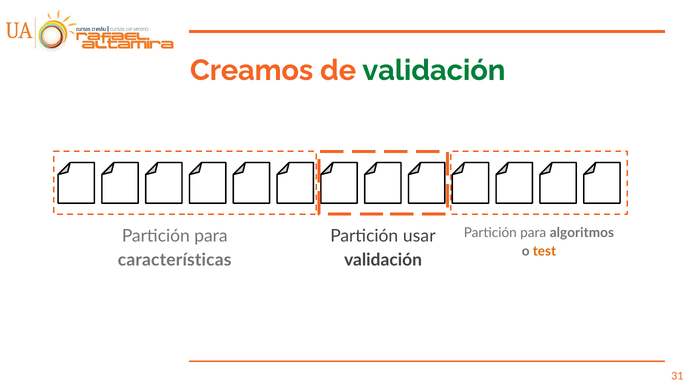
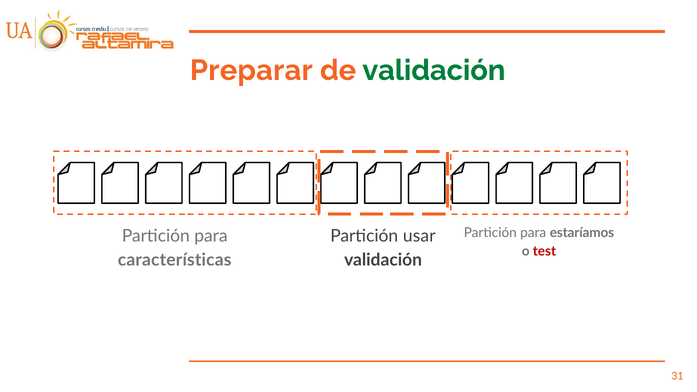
Creamos: Creamos -> Preparar (251, 70)
algoritmos: algoritmos -> estaríamos (582, 233)
test colour: orange -> red (544, 251)
